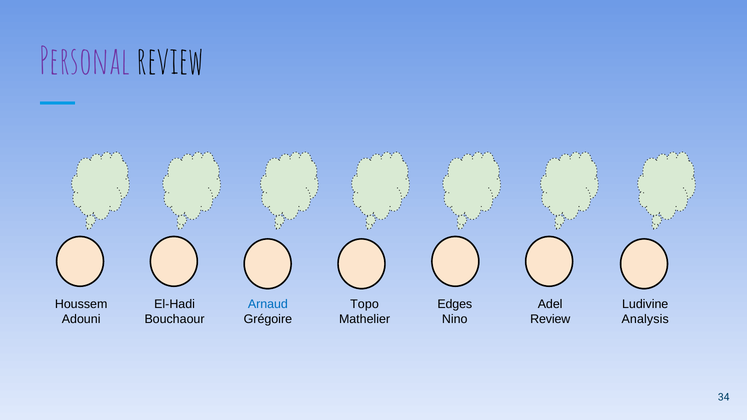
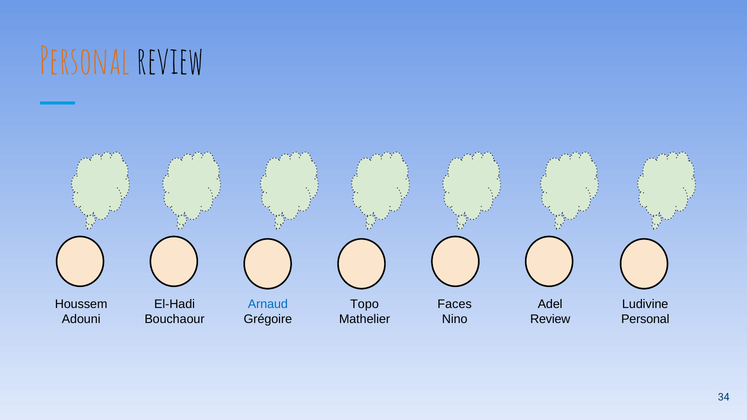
Personal colour: purple -> orange (85, 62)
Edges: Edges -> Faces (455, 304)
Analysis: Analysis -> Personal (645, 319)
